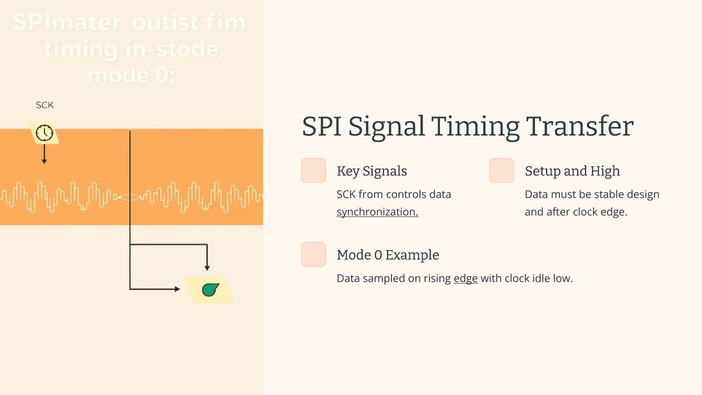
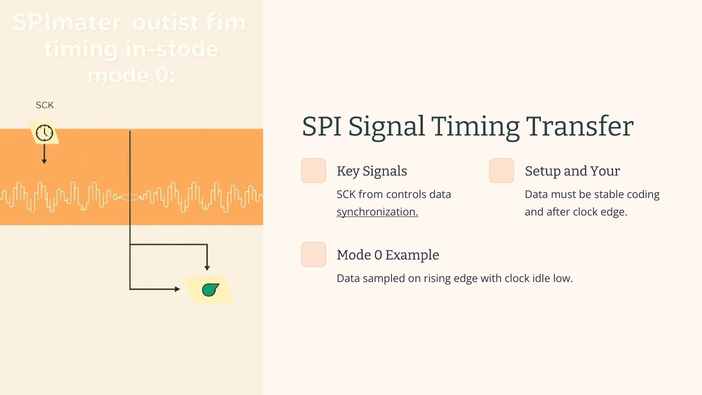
High: High -> Your (605, 171)
design: design -> coding (643, 195)
edge underline: present -> none (466, 279)
